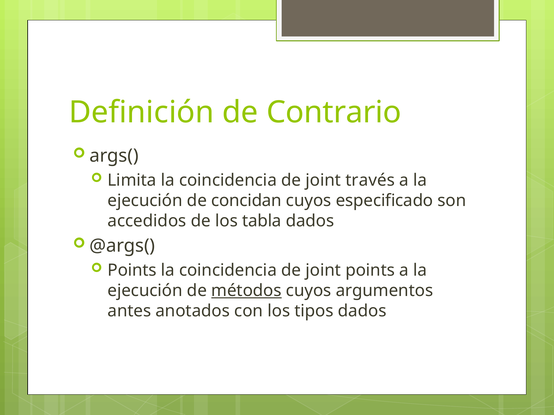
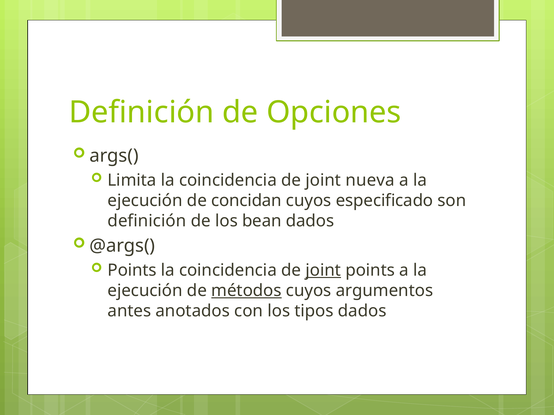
Contrario: Contrario -> Opciones (334, 112)
través: través -> nueva (370, 180)
accedidos: accedidos -> definición (147, 221)
tabla: tabla -> bean (262, 221)
joint underline: none -> present (323, 271)
